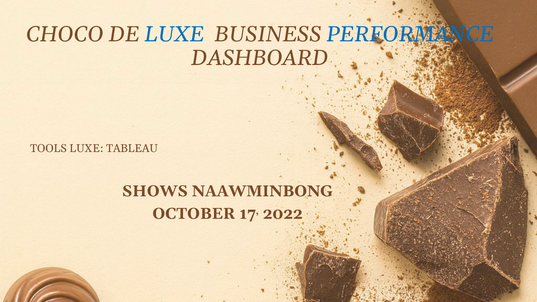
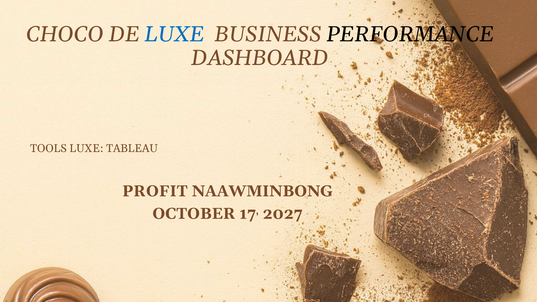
PERFORMANCE colour: blue -> black (410, 34)
SHOWS: SHOWS -> PROFIT (155, 191)
2022: 2022 -> 2027 (283, 214)
